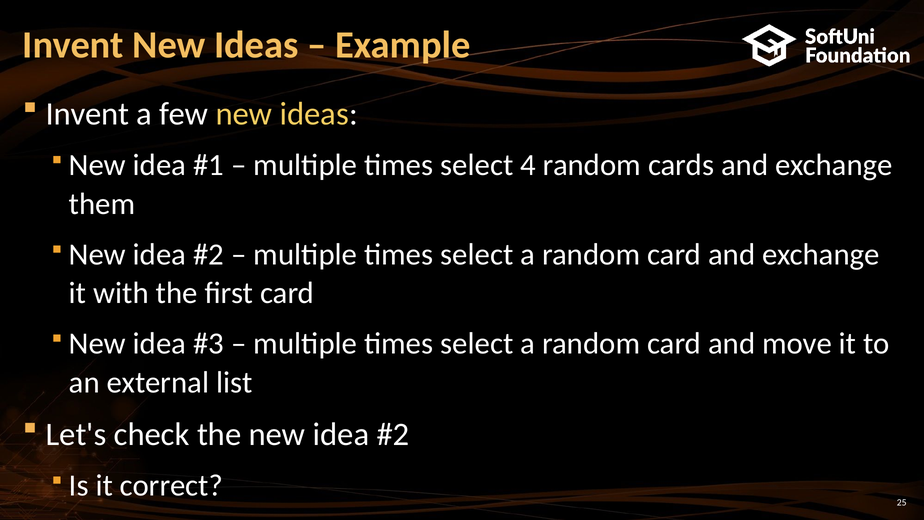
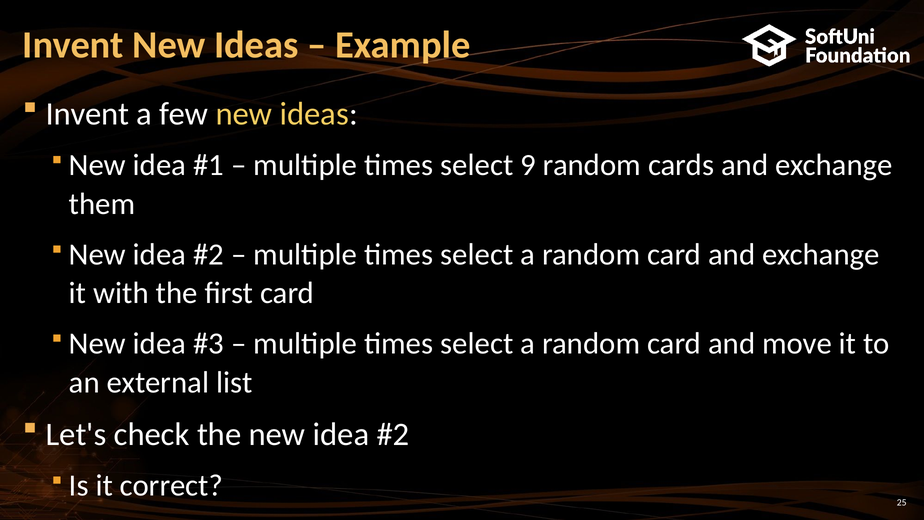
4: 4 -> 9 (528, 165)
